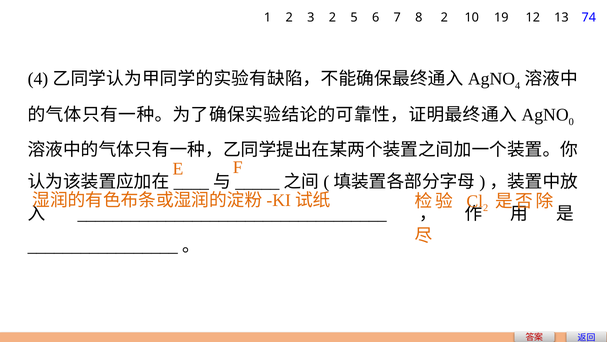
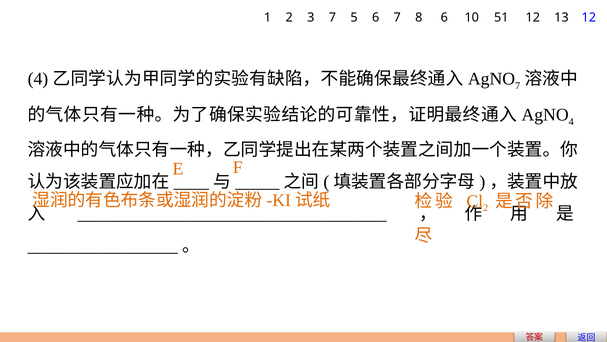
3 2: 2 -> 7 (332, 17)
8 2: 2 -> 6 (444, 17)
19: 19 -> 51 (501, 17)
13 74: 74 -> 12 (589, 17)
4: 4 -> 7 (518, 86)
0: 0 -> 4 (571, 122)
